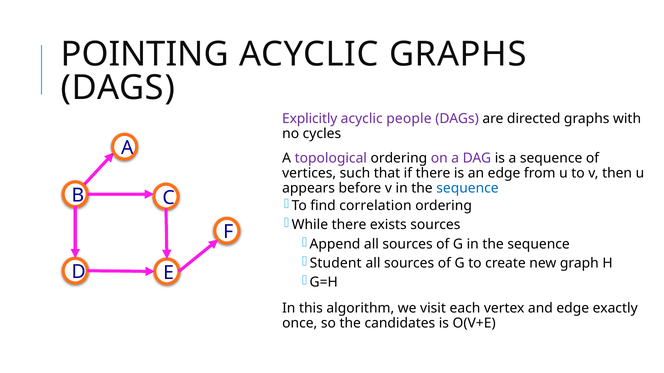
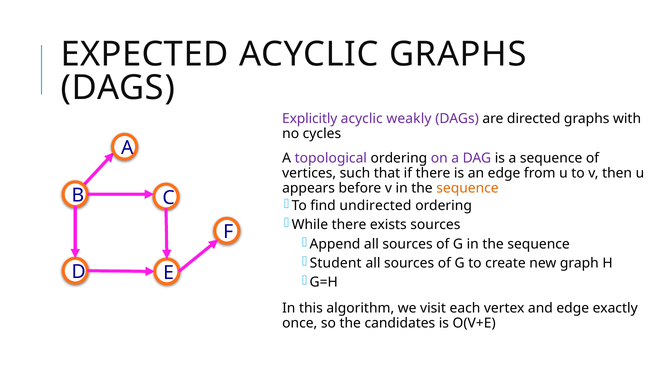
POINTING: POINTING -> EXPECTED (145, 55)
people: people -> weakly (409, 119)
sequence colour: blue -> orange (467, 188)
correlation: correlation -> undirected (375, 206)
